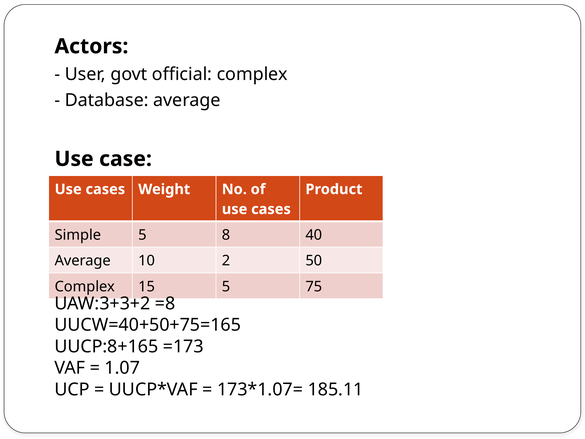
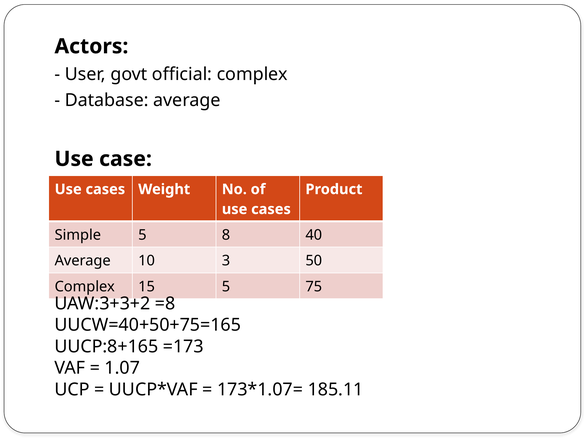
2: 2 -> 3 (226, 261)
